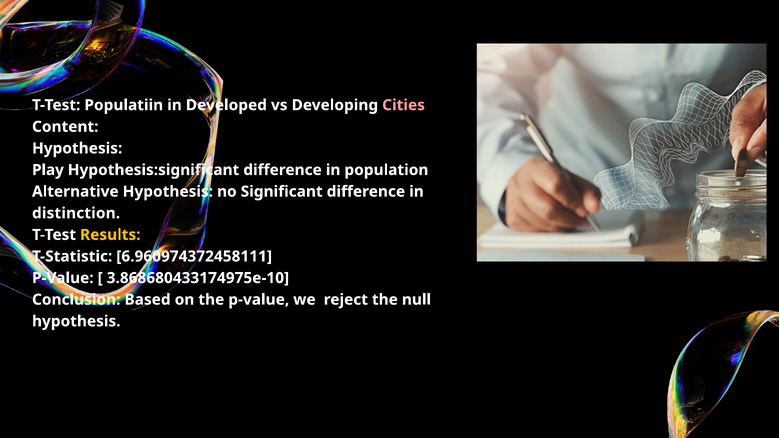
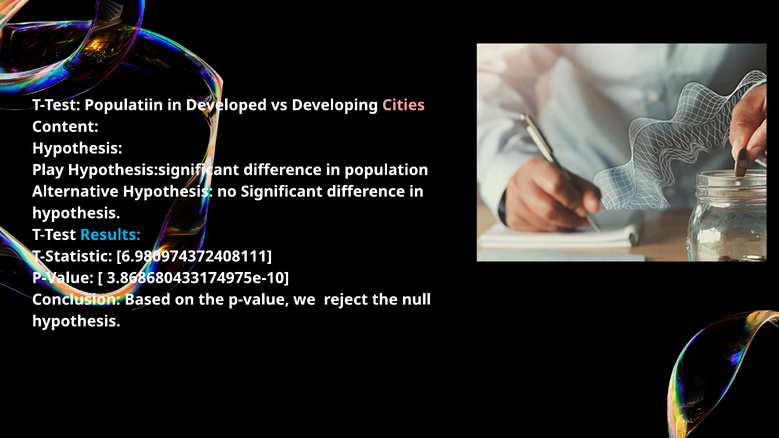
distinction: distinction -> hypothesis (76, 213)
Results colour: yellow -> light blue (110, 235)
6.960974372458111: 6.960974372458111 -> 6.980974372408111 (194, 257)
